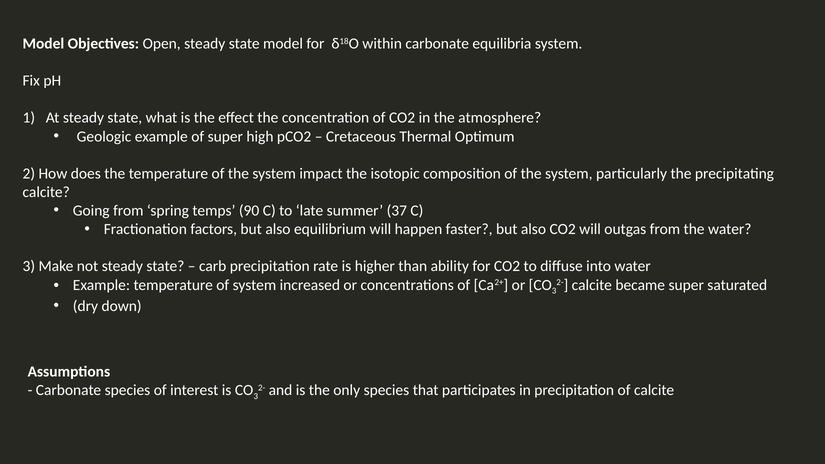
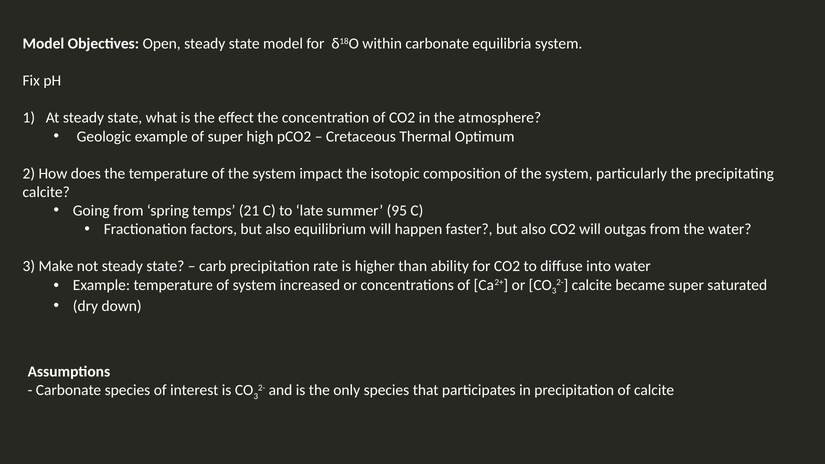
90: 90 -> 21 (249, 211)
37: 37 -> 95 (397, 211)
